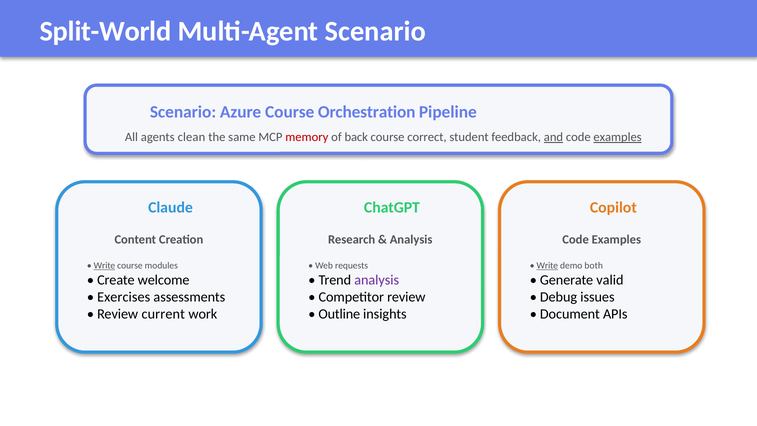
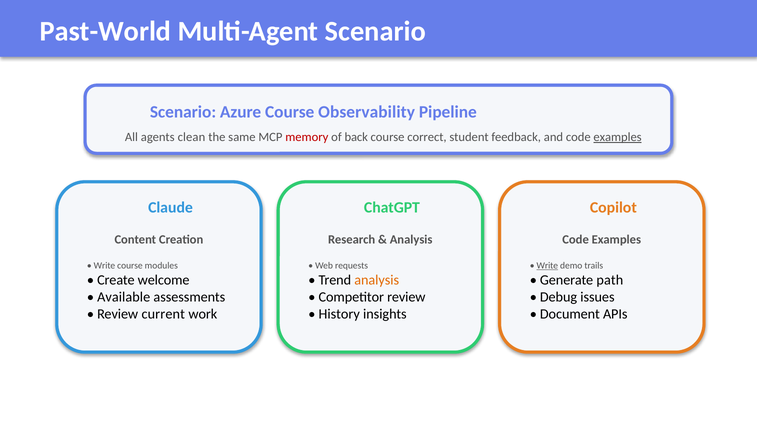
Split-World: Split-World -> Past-World (105, 31)
Orchestration: Orchestration -> Observability (367, 112)
and underline: present -> none (553, 137)
Write underline: present -> none (104, 266)
both: both -> trails (594, 266)
analysis colour: purple -> orange (377, 280)
valid: valid -> path (610, 280)
Exercises: Exercises -> Available (124, 297)
Outline: Outline -> History (339, 314)
